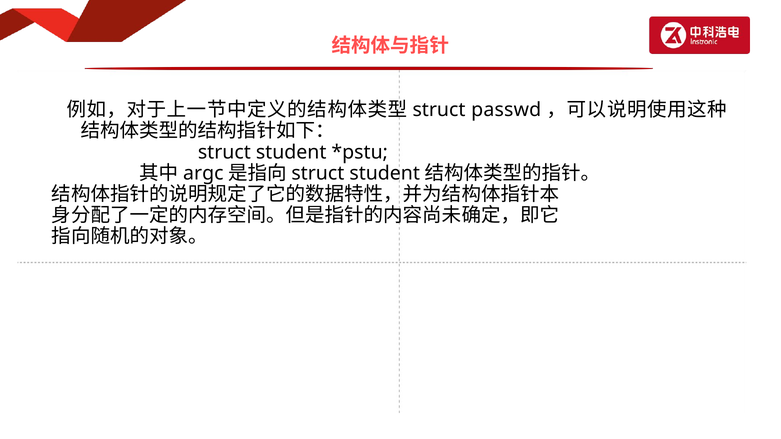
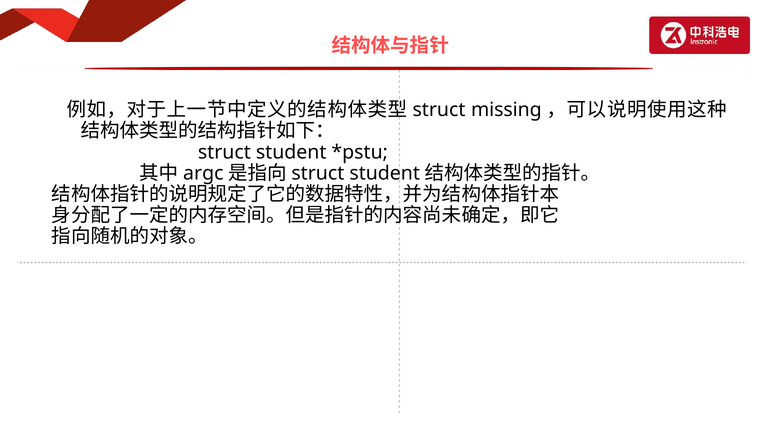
passwd: passwd -> missing (506, 110)
